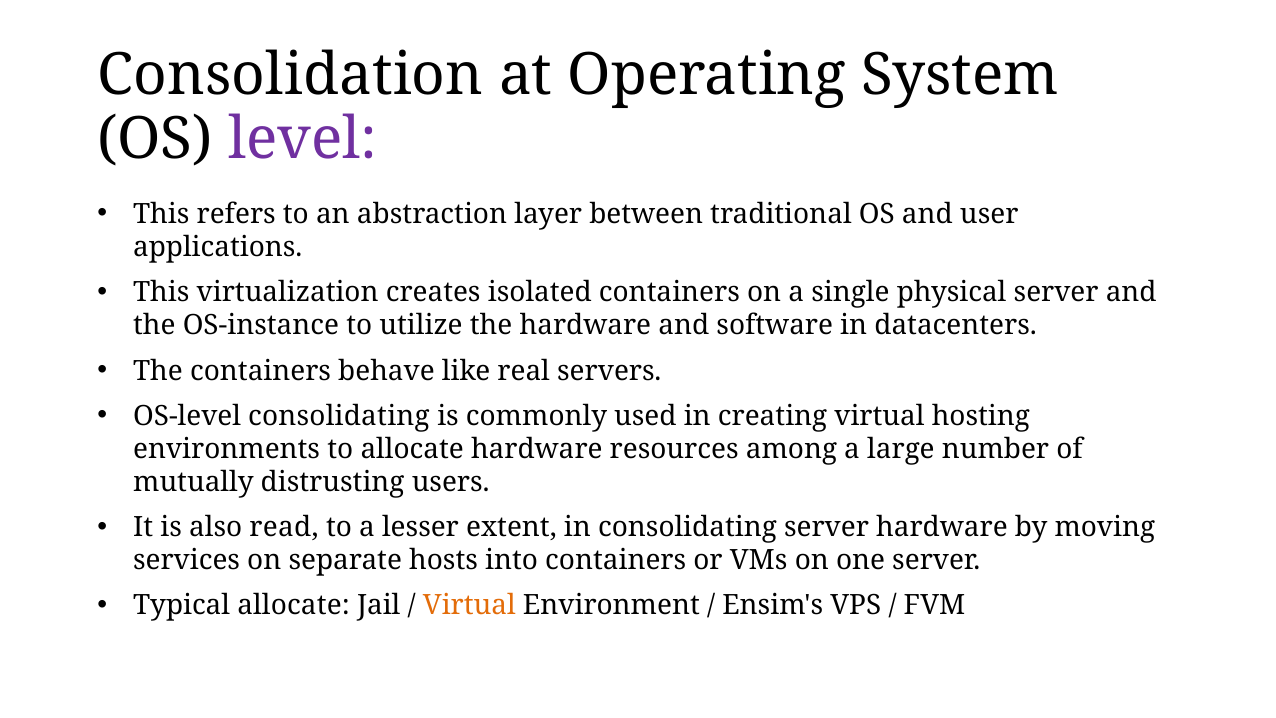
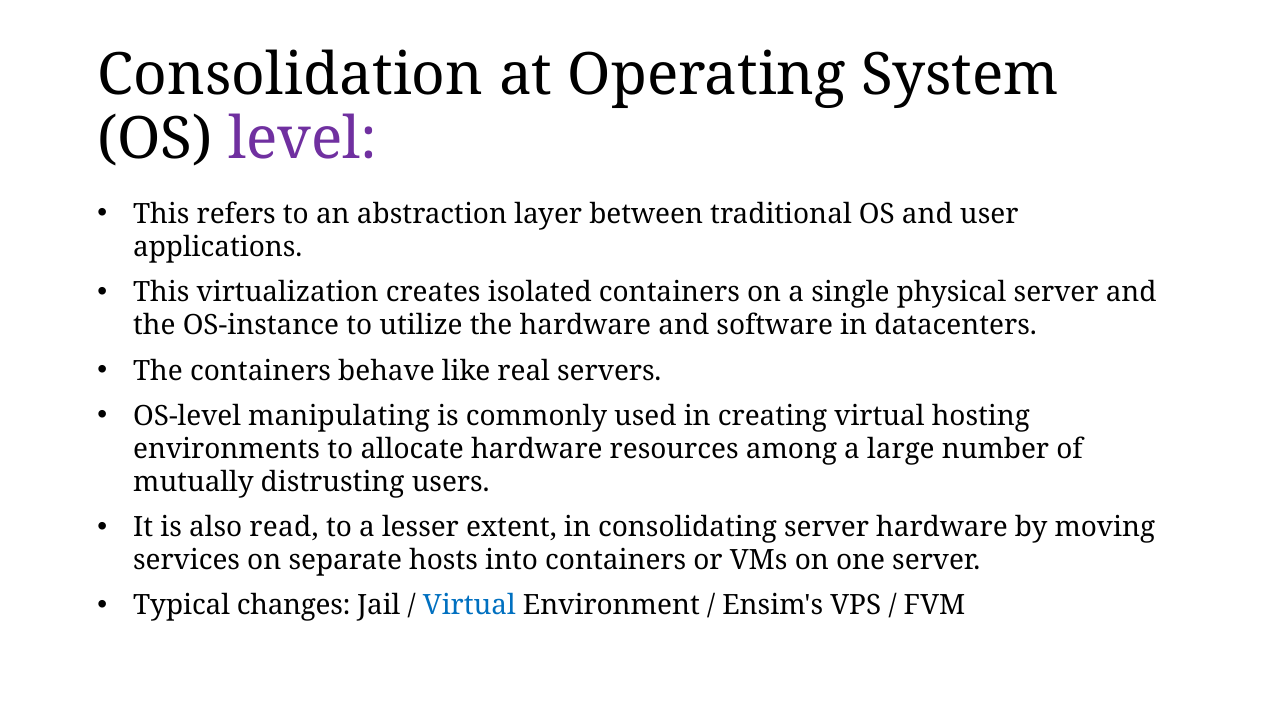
OS-level consolidating: consolidating -> manipulating (339, 416)
Typical allocate: allocate -> changes (294, 605)
Virtual colour: orange -> blue (469, 605)
